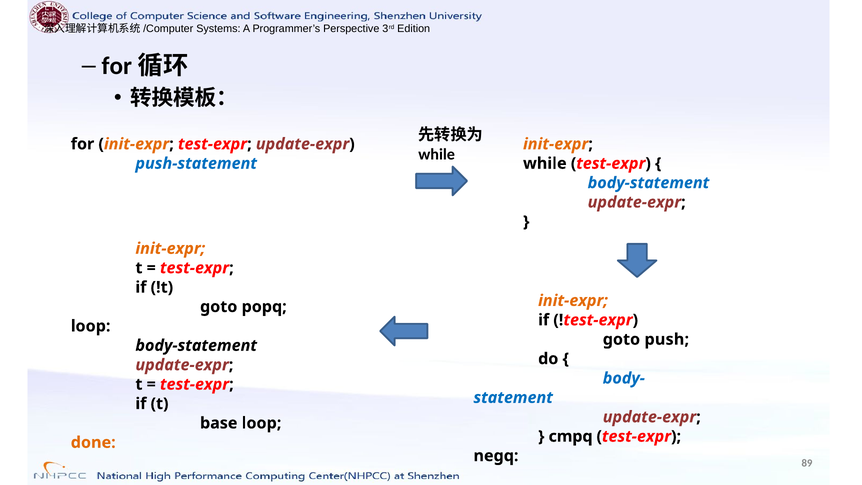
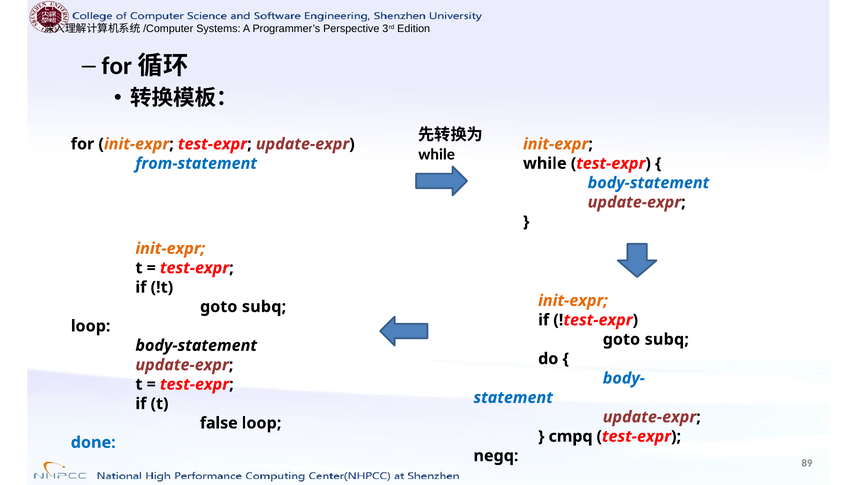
push-statement: push-statement -> from-statement (196, 163)
popq: popq -> subq (264, 307)
push: push -> subq (667, 339)
base: base -> false (219, 423)
done colour: orange -> blue (93, 442)
